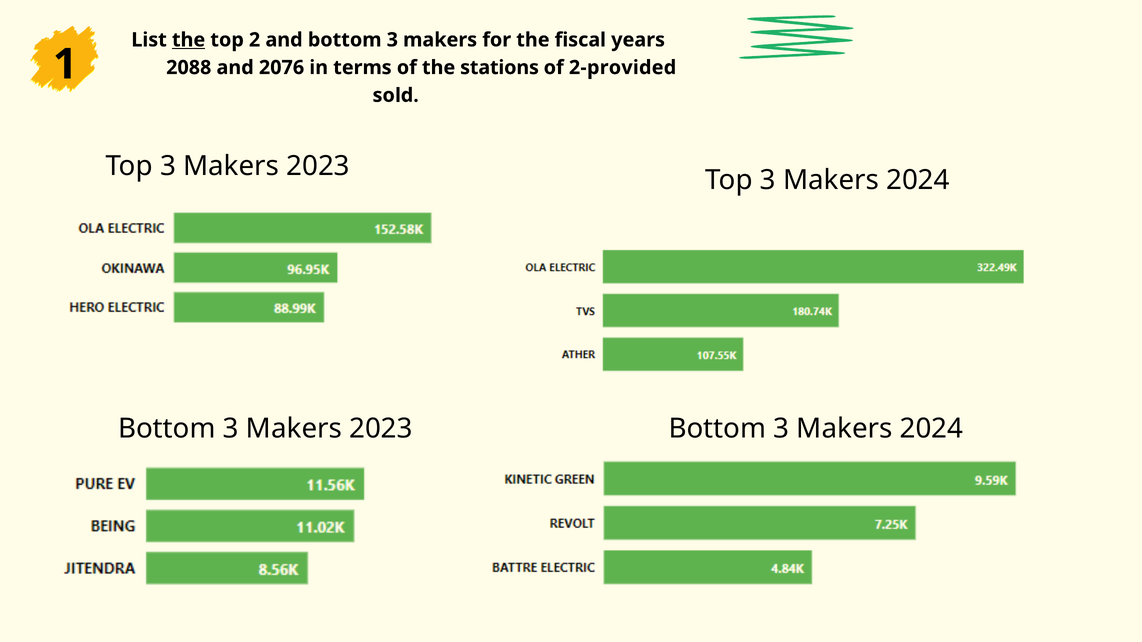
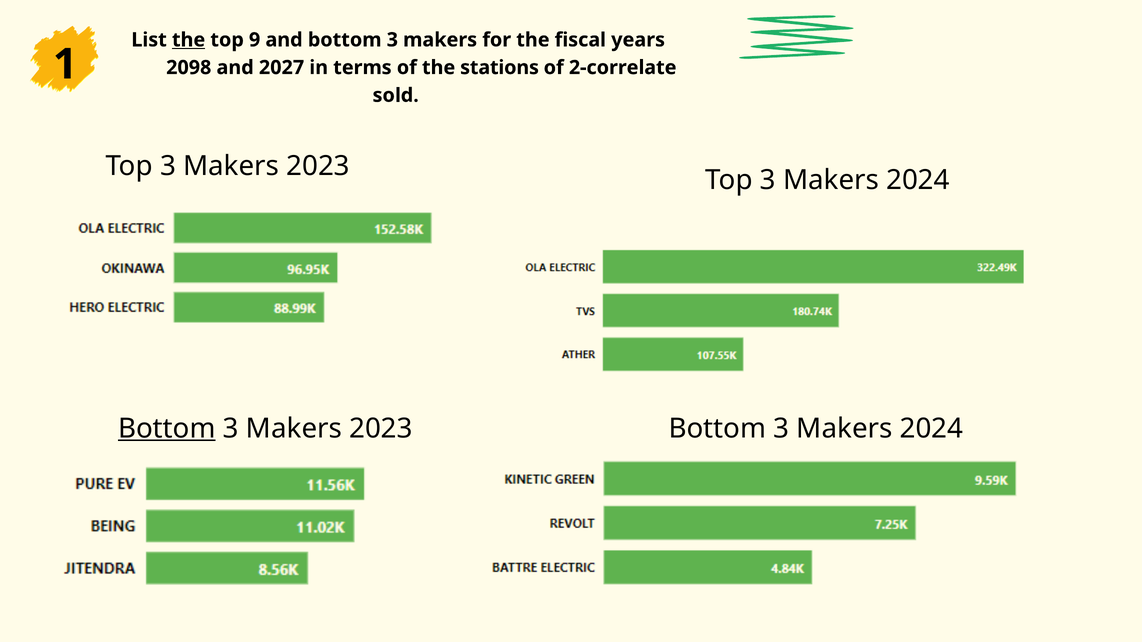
2: 2 -> 9 (255, 40)
2088: 2088 -> 2098 (189, 68)
2076: 2076 -> 2027 (282, 68)
2-provided: 2-provided -> 2-correlate (623, 68)
Bottom underline: none -> present (167, 429)
